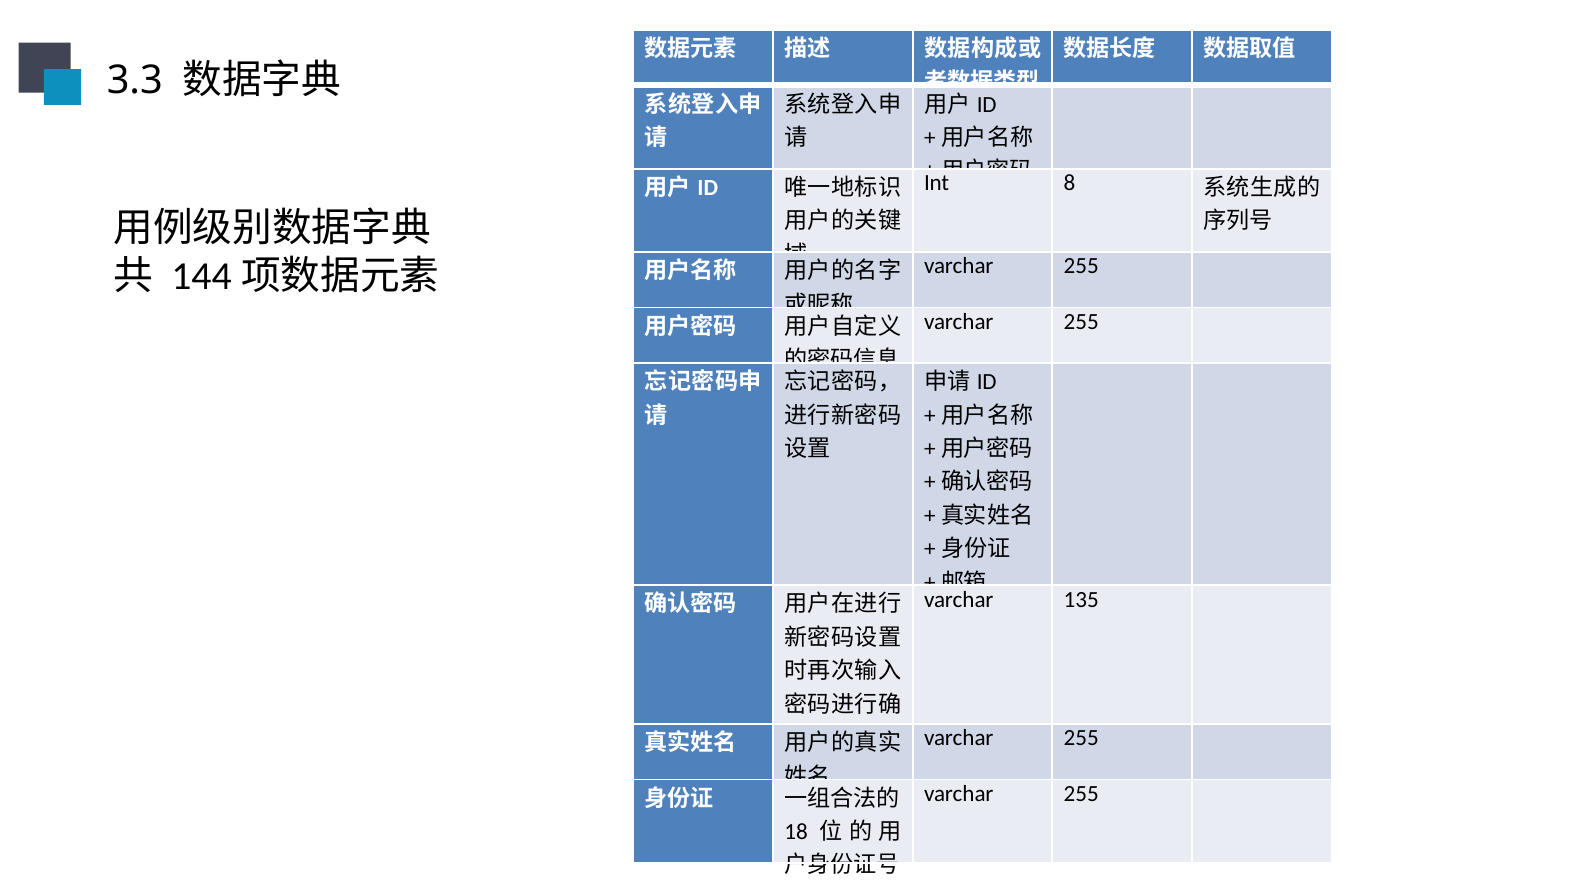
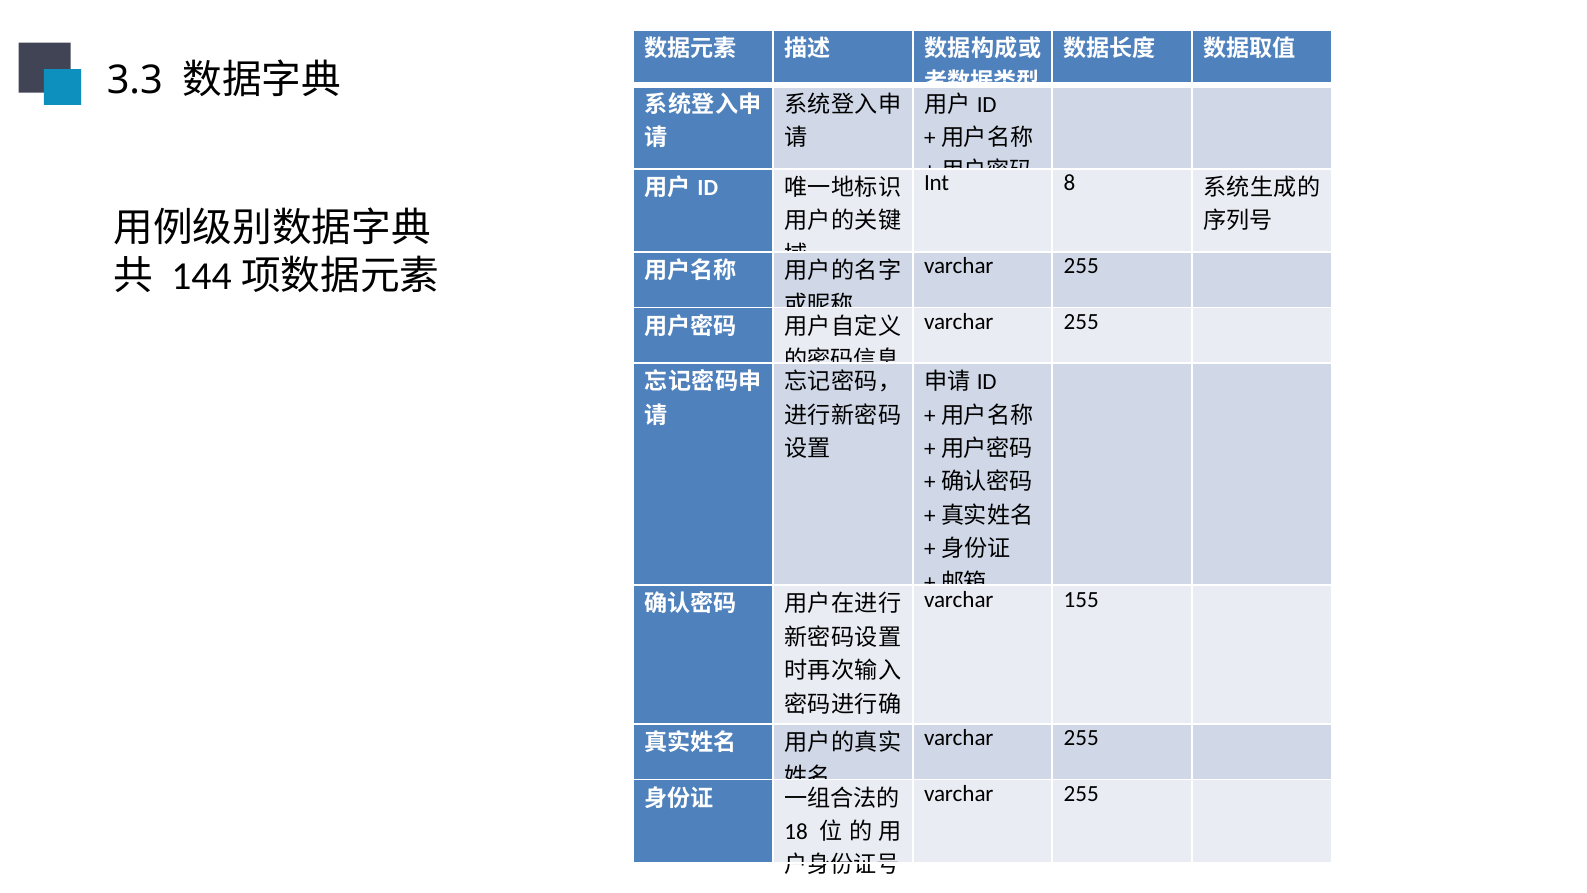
135: 135 -> 155 (1081, 599)
